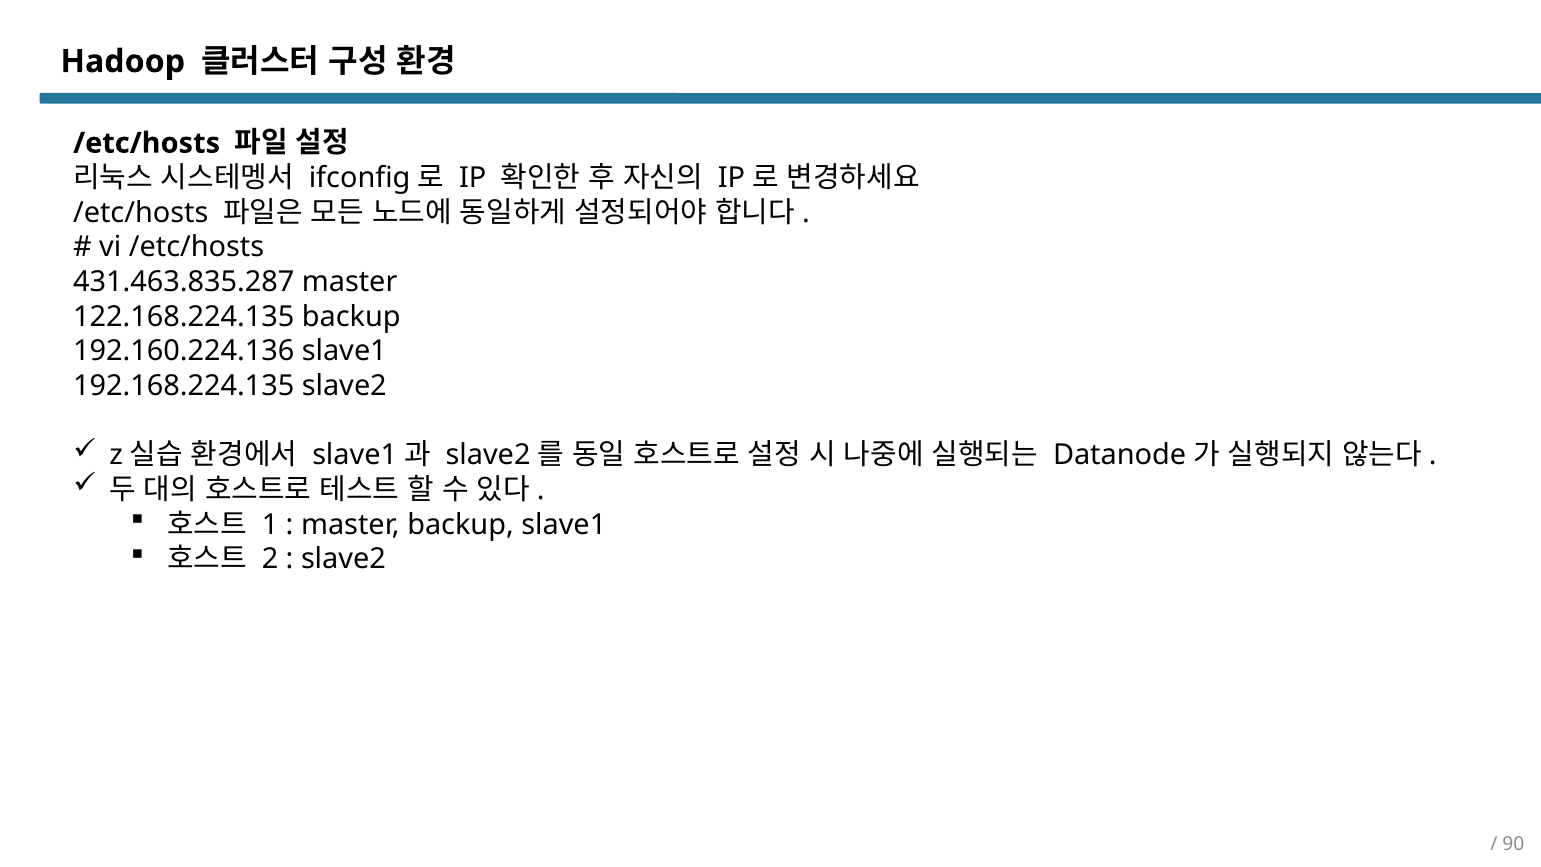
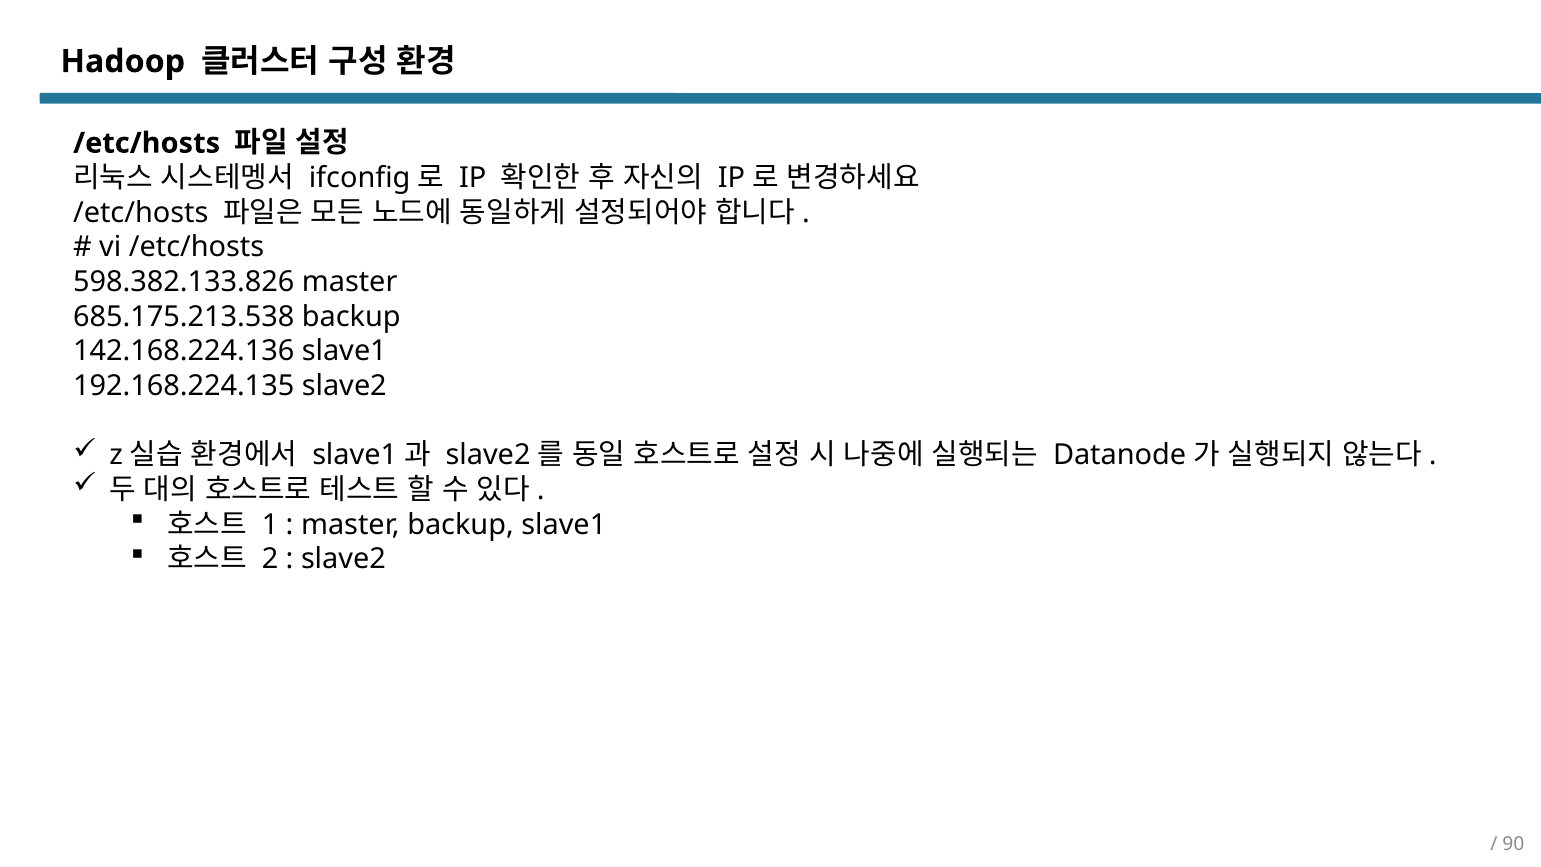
431.463.835.287: 431.463.835.287 -> 598.382.133.826 (184, 282)
122.168.224.135: 122.168.224.135 -> 685.175.213.538 (184, 316)
192.160.224.136: 192.160.224.136 -> 142.168.224.136 (184, 351)
